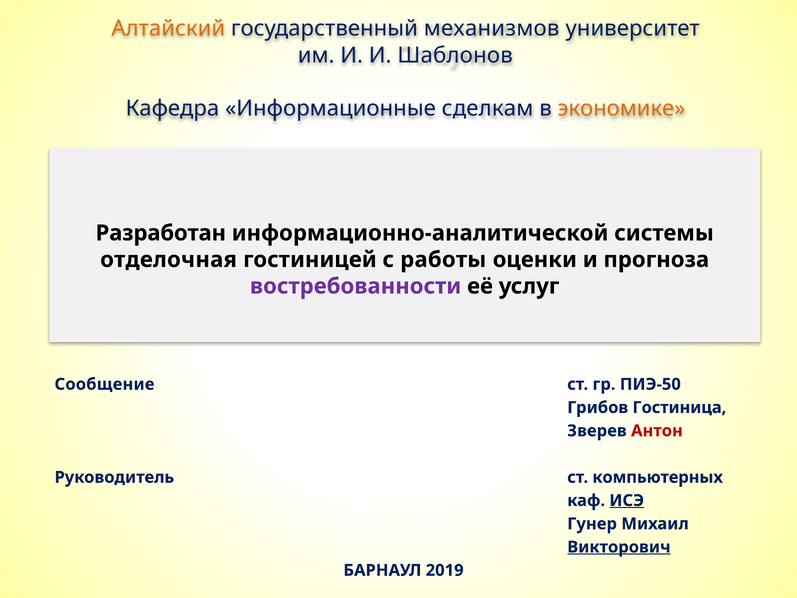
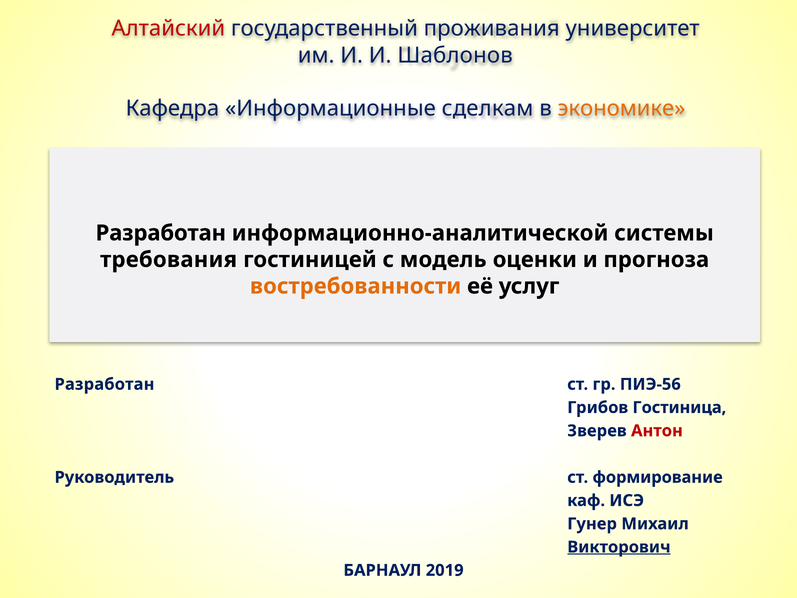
Алтайский colour: orange -> red (168, 29)
механизмов: механизмов -> проживания (492, 29)
отделочная: отделочная -> требования (169, 260)
работы: работы -> модель (443, 260)
востребованности colour: purple -> orange (356, 286)
Сообщение: Сообщение -> Разработан (104, 384)
ПИЭ-50: ПИЭ-50 -> ПИЭ-56 (650, 384)
компьютерных: компьютерных -> формирование (658, 477)
ИСЭ underline: present -> none (627, 500)
